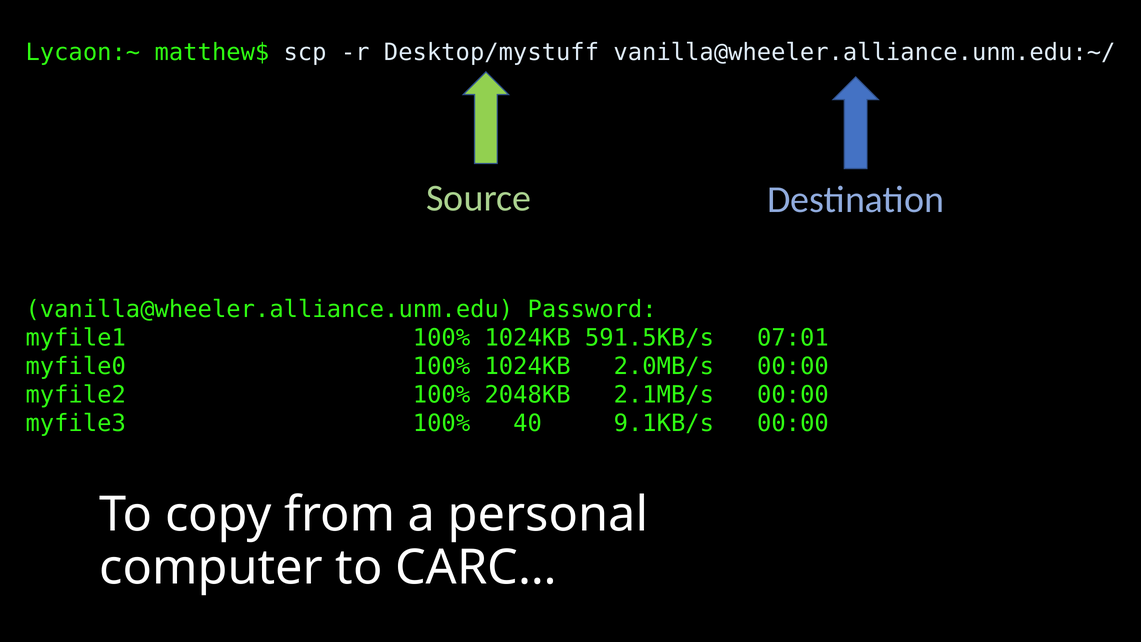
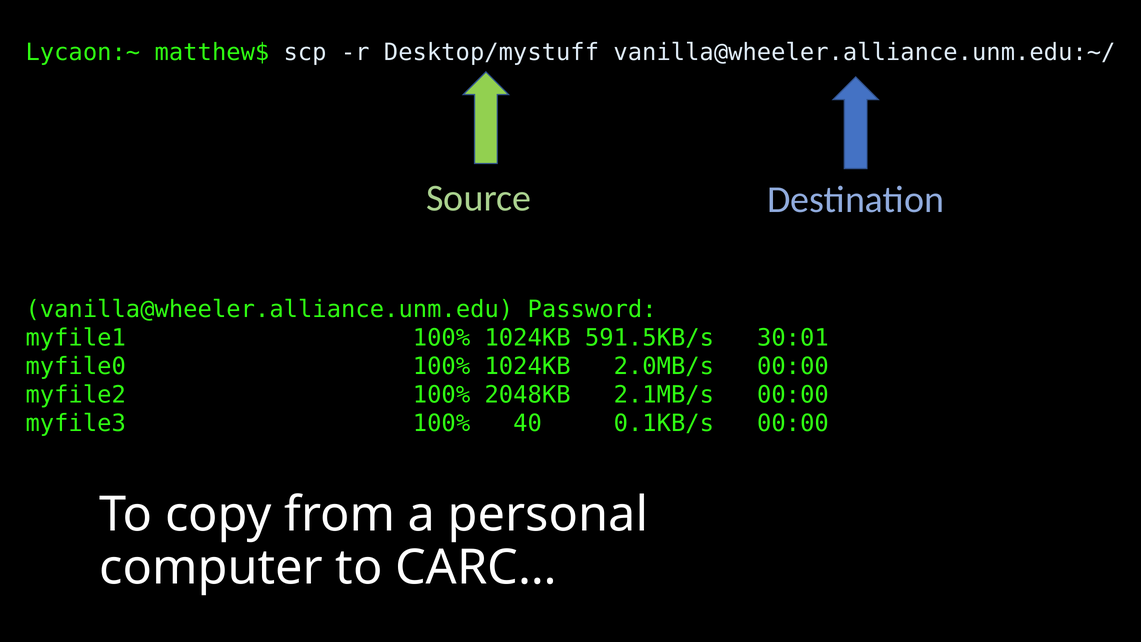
07:01: 07:01 -> 30:01 (793, 338)
9.1KB/s: 9.1KB/s -> 0.1KB/s (664, 423)
